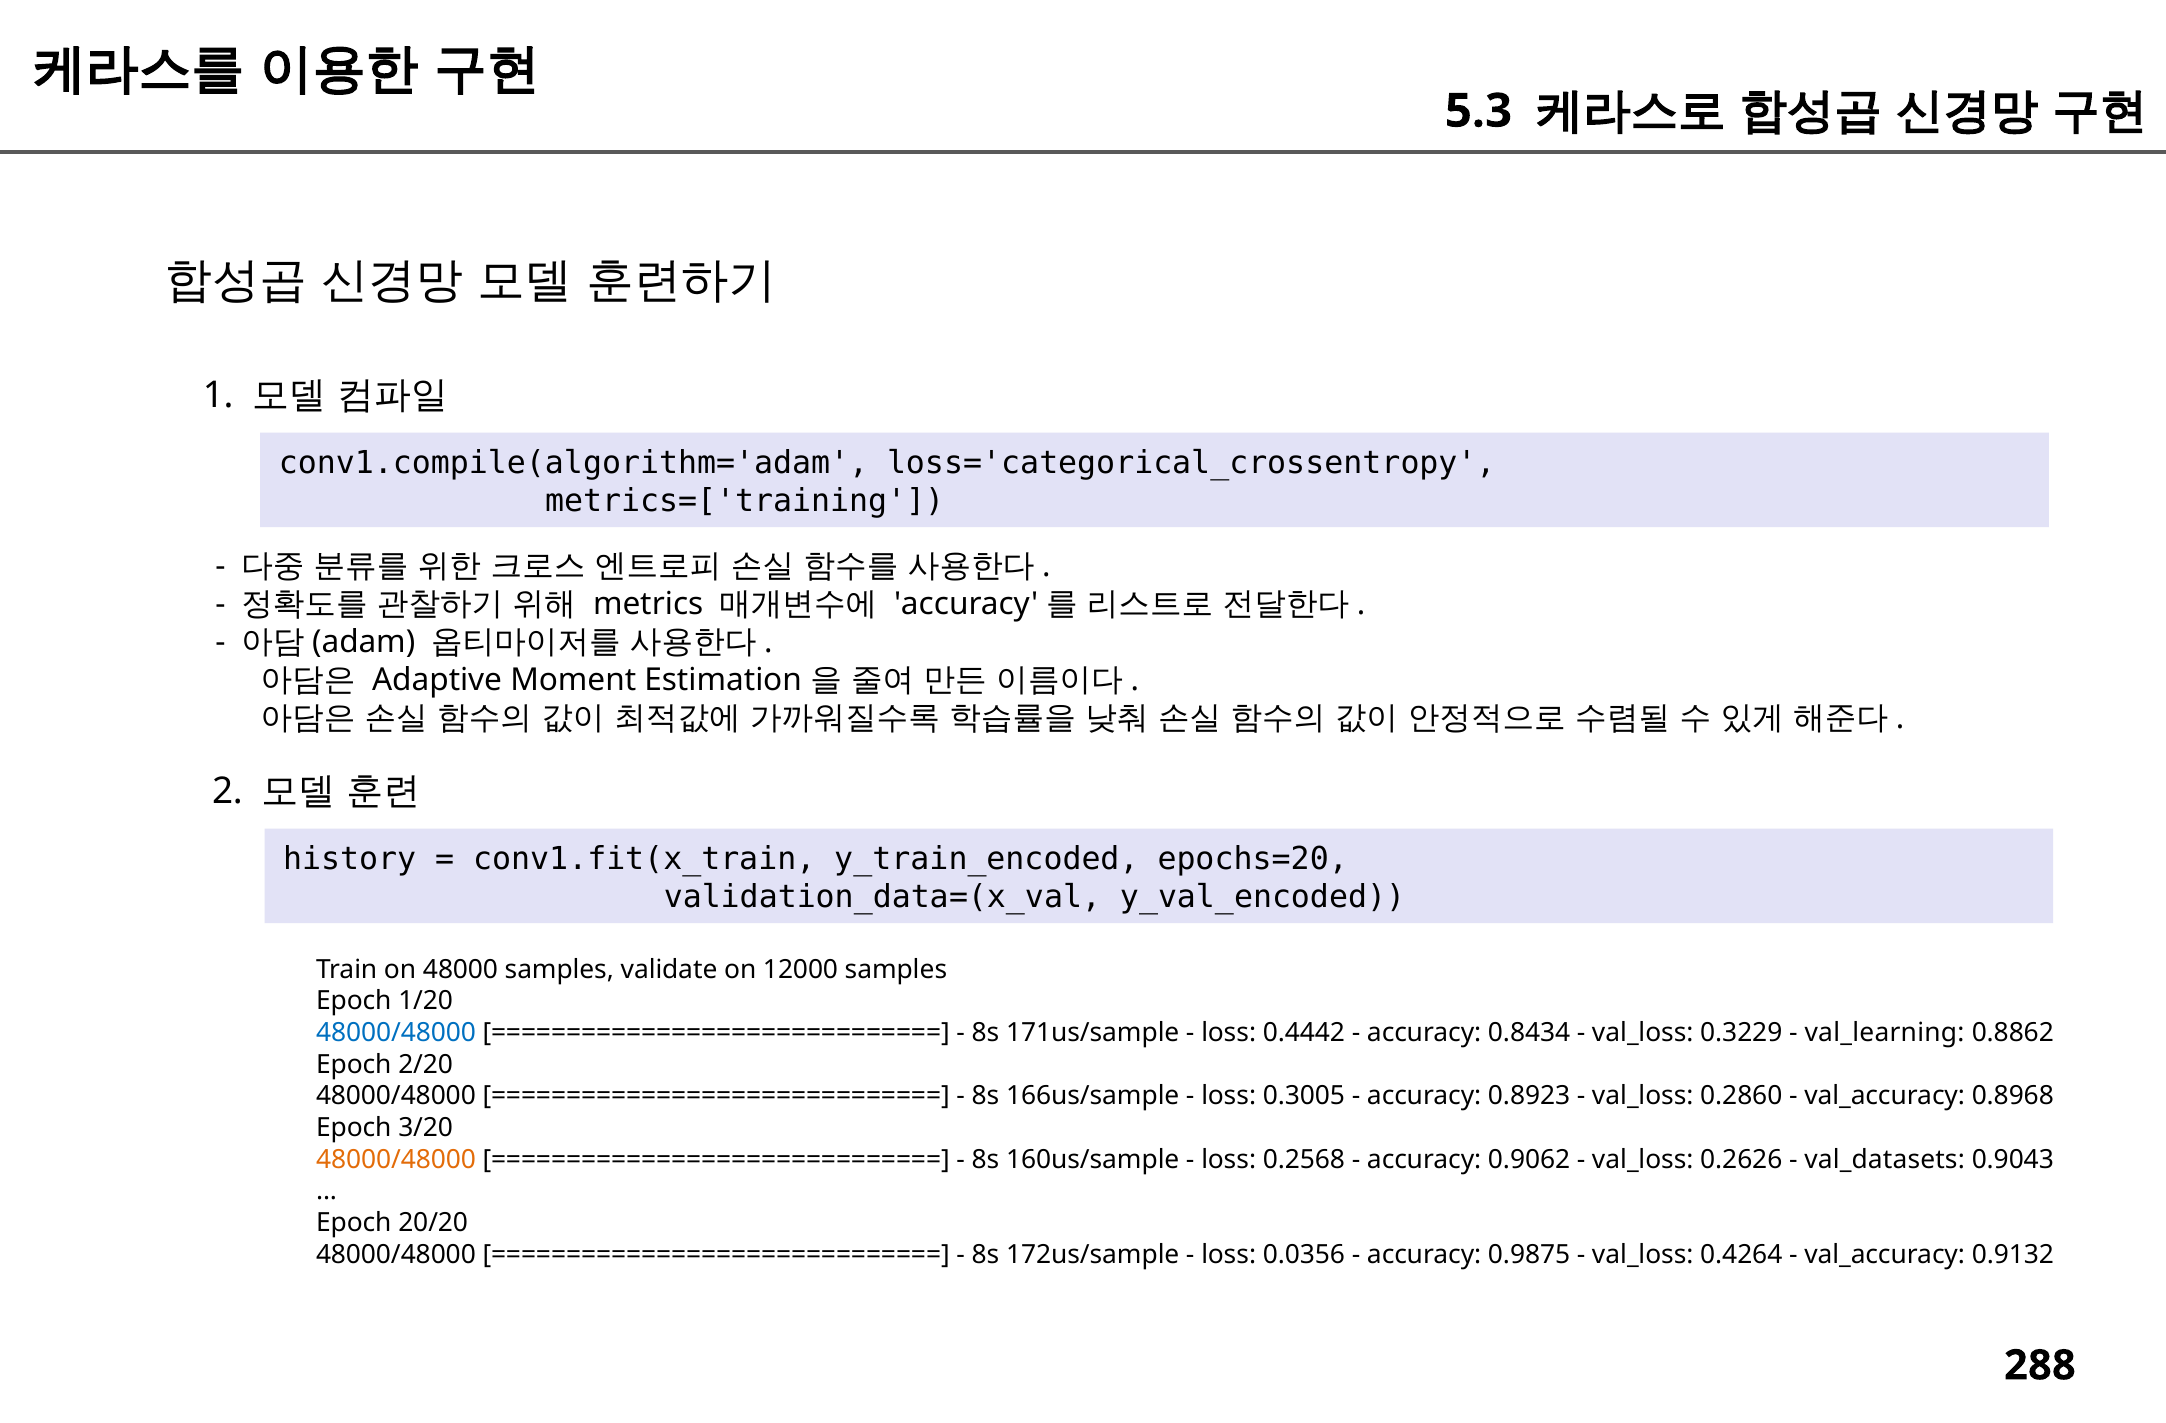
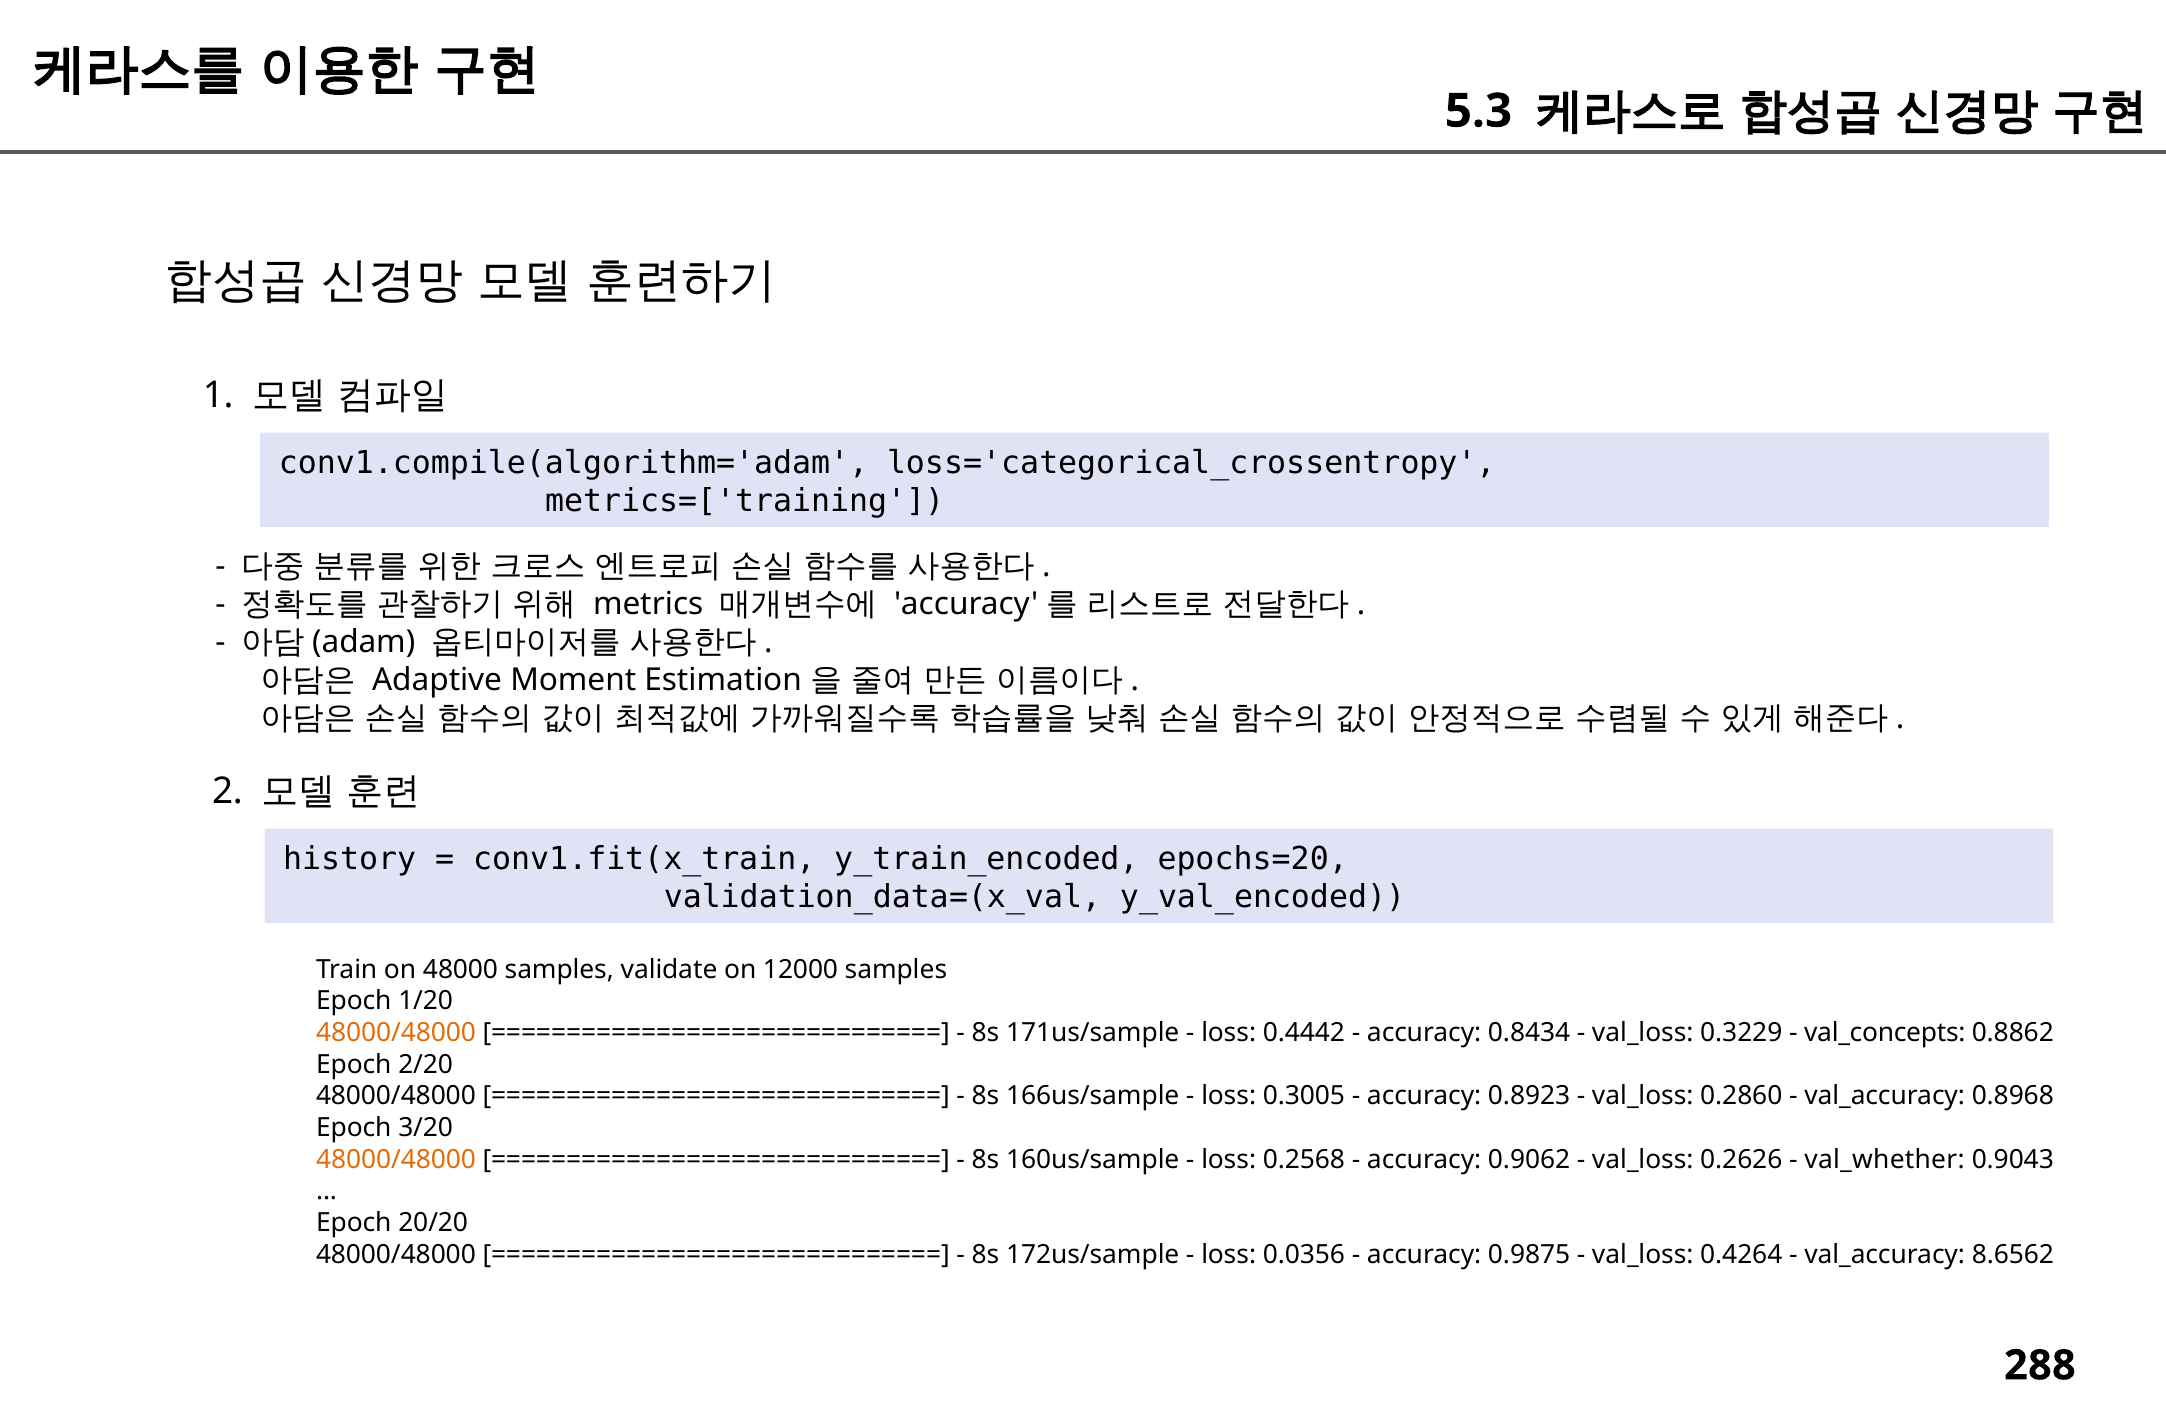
48000/48000 colour: blue -> orange (396, 1033)
val_learning: val_learning -> val_concepts (1885, 1033)
val_datasets: val_datasets -> val_whether (1885, 1159)
0.9132: 0.9132 -> 8.6562 (2013, 1254)
